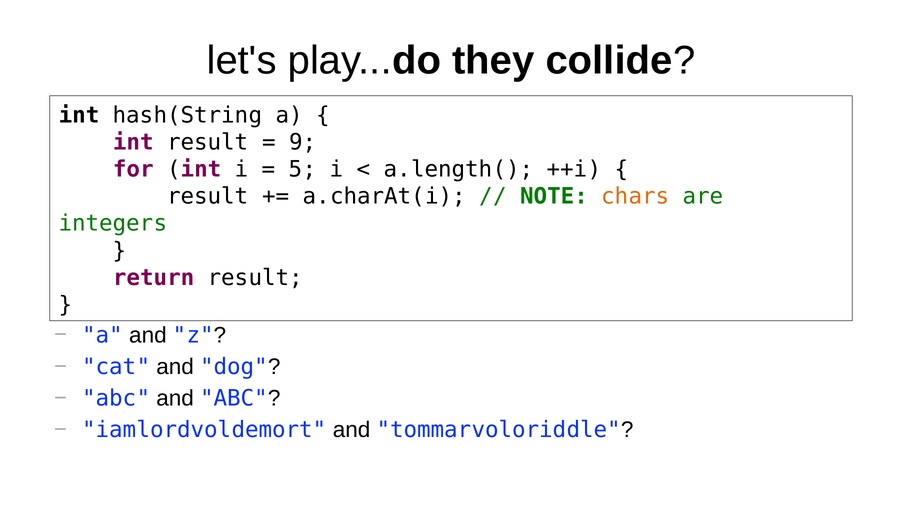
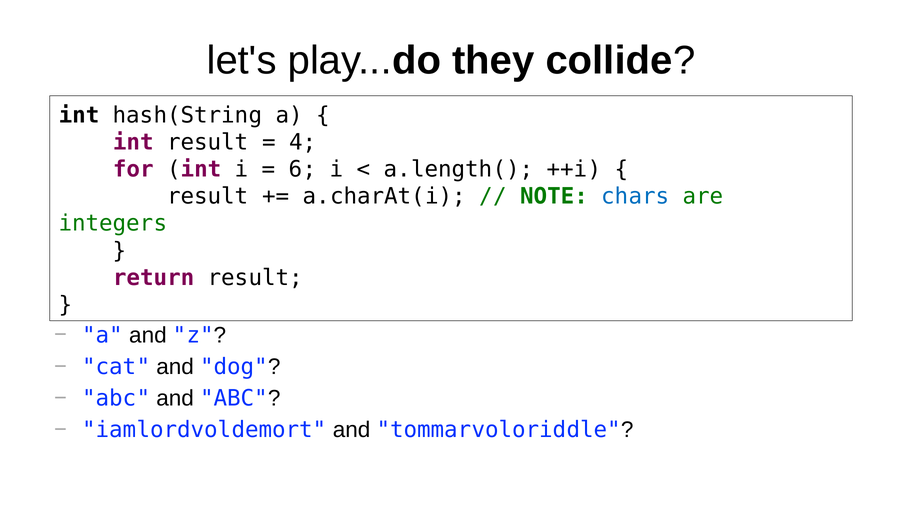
9: 9 -> 4 (303, 143)
5: 5 -> 6 (303, 170)
chars colour: orange -> blue (635, 197)
